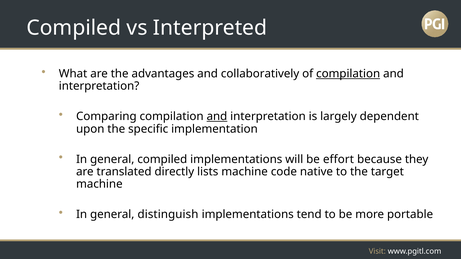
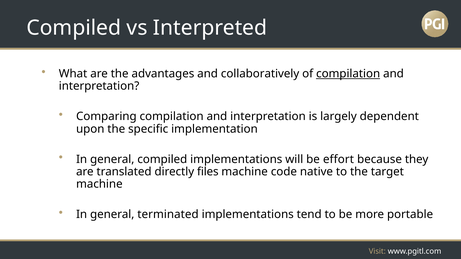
and underline: present -> none (217, 117)
lists: lists -> files (208, 172)
distinguish: distinguish -> terminated (168, 215)
